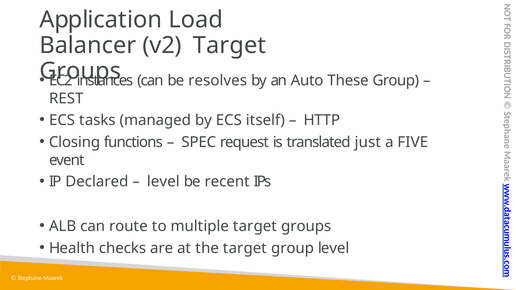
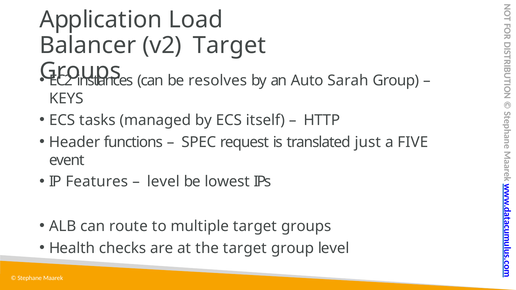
These: These -> Sarah (348, 81)
REST: REST -> KEYS (66, 99)
Closing: Closing -> Header (74, 142)
Declared: Declared -> Features (97, 182)
recent: recent -> lowest (227, 182)
